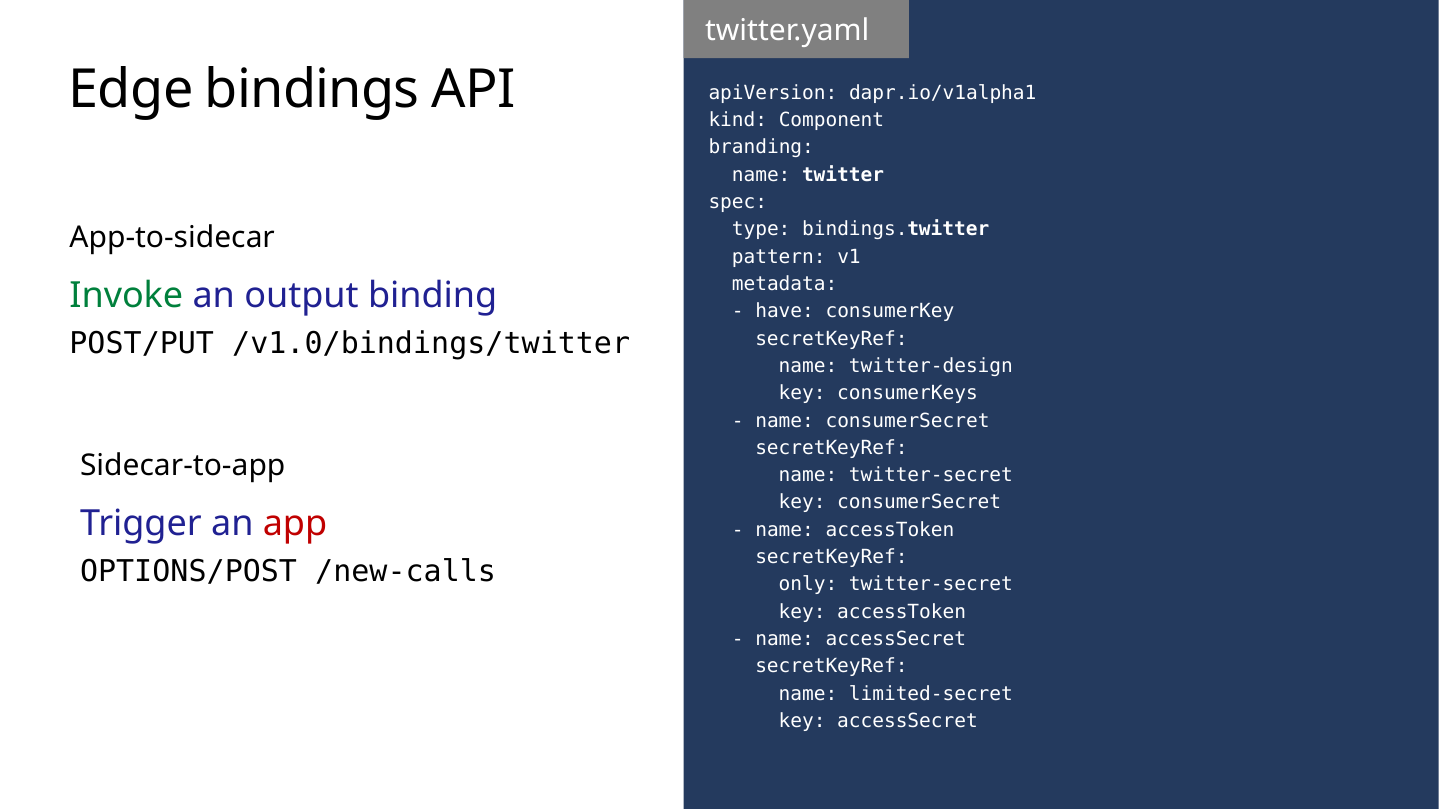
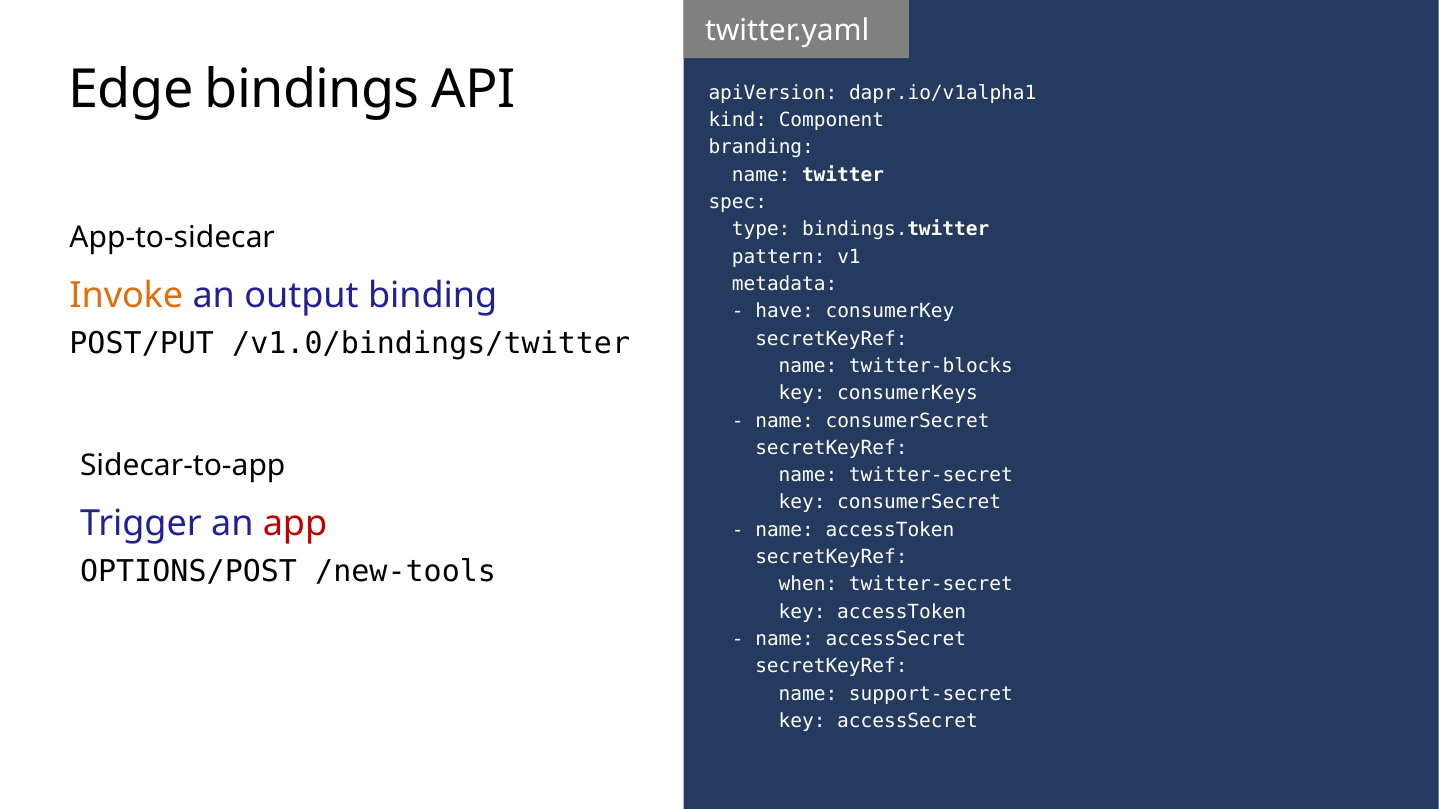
Invoke colour: green -> orange (126, 296)
twitter-design: twitter-design -> twitter-blocks (931, 366)
/new-calls: /new-calls -> /new-tools (406, 572)
only: only -> when (808, 585)
limited-secret: limited-secret -> support-secret (931, 694)
